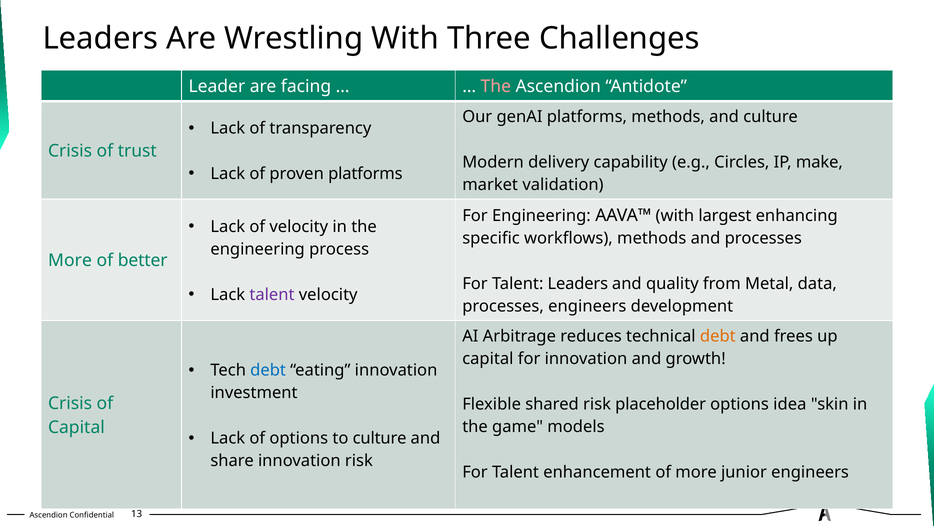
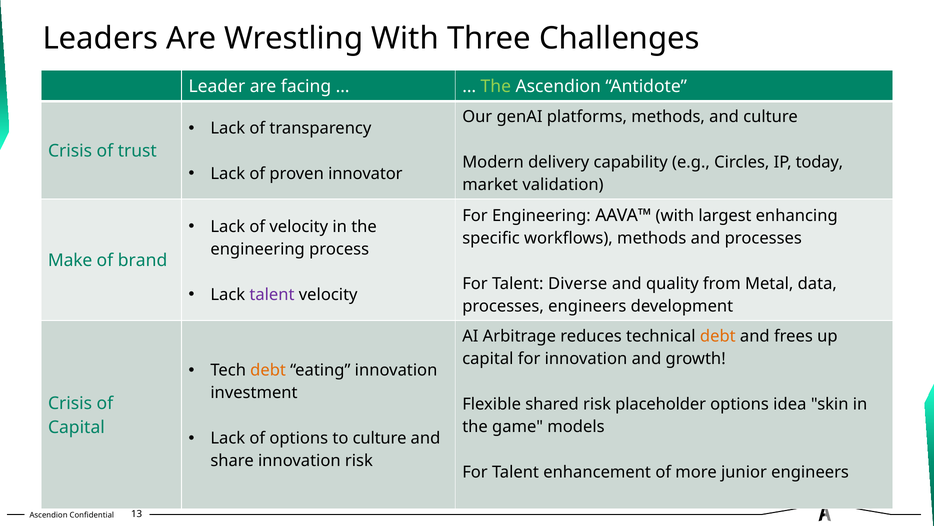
The colour: pink -> light green (496, 87)
make: make -> today (819, 162)
proven platforms: platforms -> innovator (365, 173)
More: More -> Make (70, 260)
better: better -> brand (143, 260)
Talent Leaders: Leaders -> Diverse (578, 284)
debt colour: blue -> orange (268, 370)
